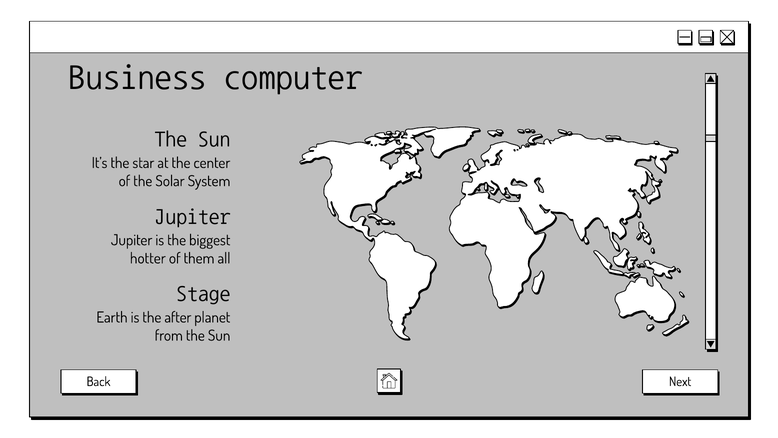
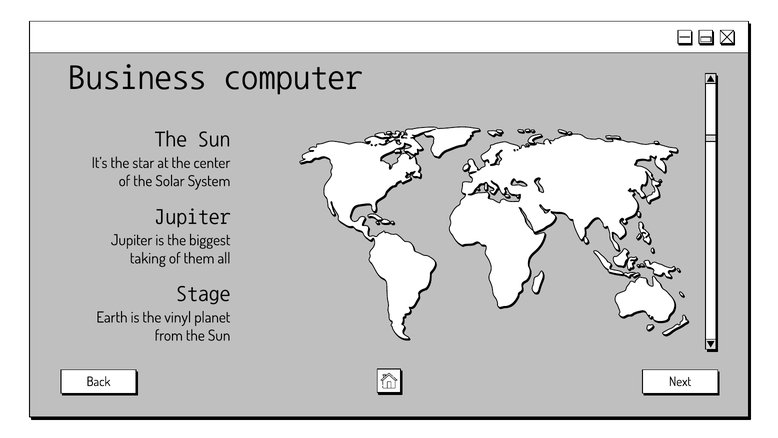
hotter: hotter -> taking (148, 258)
after: after -> vinyl (178, 317)
